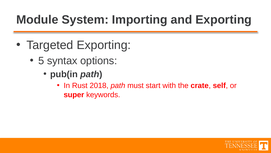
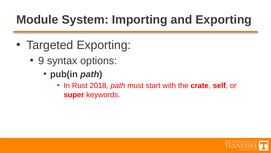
5: 5 -> 9 (41, 61)
